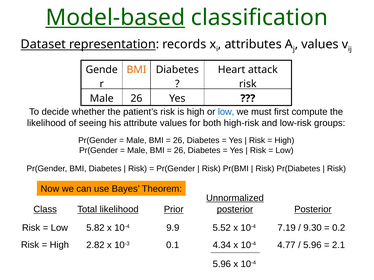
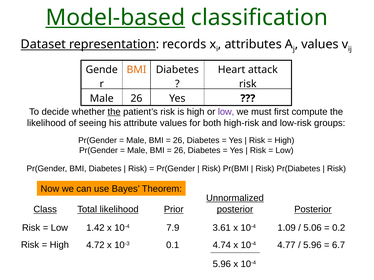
the underline: none -> present (114, 112)
low colour: blue -> purple (226, 112)
5.82: 5.82 -> 1.42 (95, 228)
9.9: 9.9 -> 7.9 (173, 228)
5.52: 5.52 -> 3.61 (222, 228)
7.19: 7.19 -> 1.09 (287, 228)
9.30: 9.30 -> 5.06 (312, 228)
2.82: 2.82 -> 4.72 (95, 245)
4.34: 4.34 -> 4.74 (222, 245)
2.1: 2.1 -> 6.7 (339, 245)
